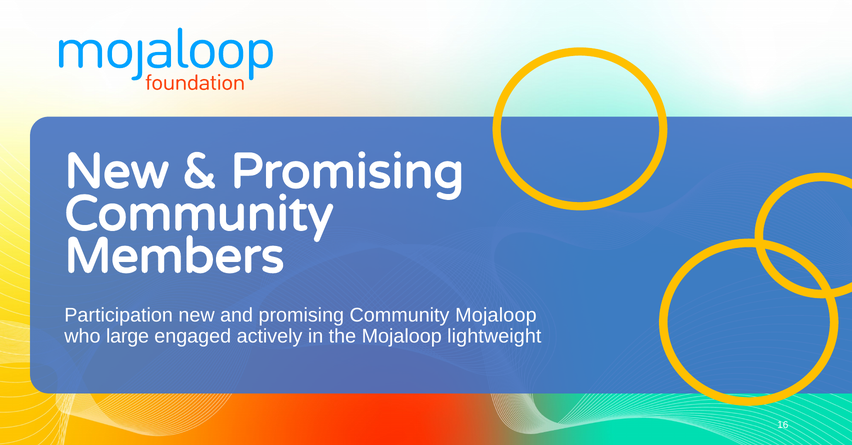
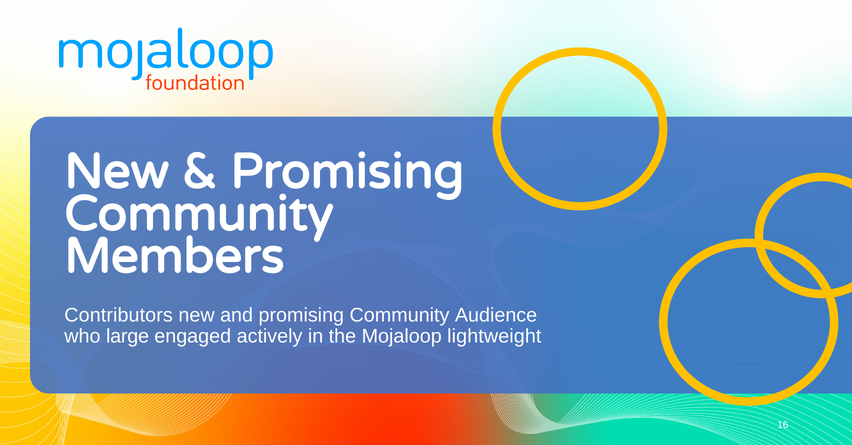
Participation: Participation -> Contributors (119, 315)
Community Mojaloop: Mojaloop -> Audience (496, 315)
